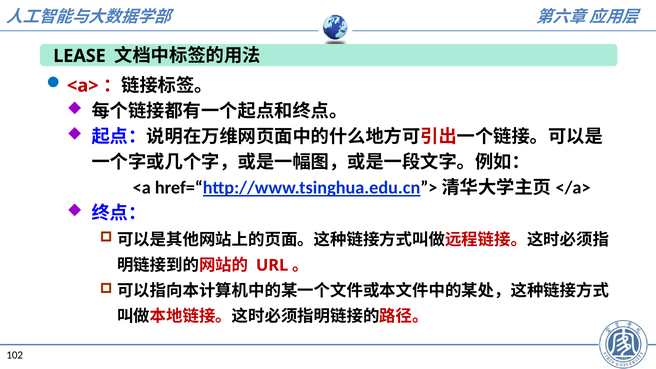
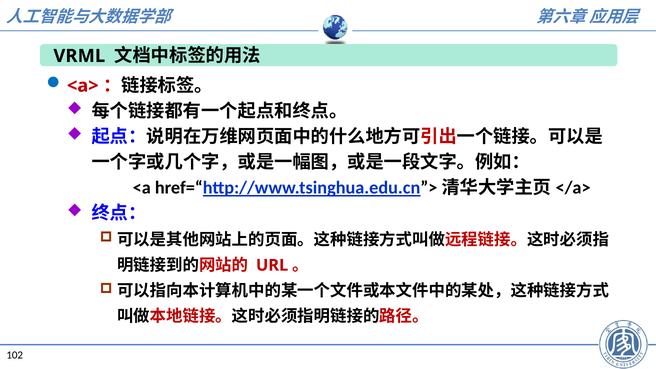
LEASE: LEASE -> VRML (79, 56)
